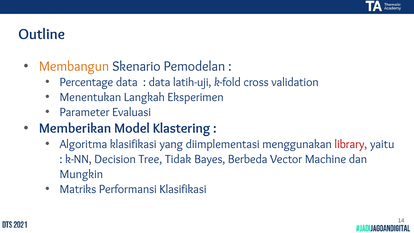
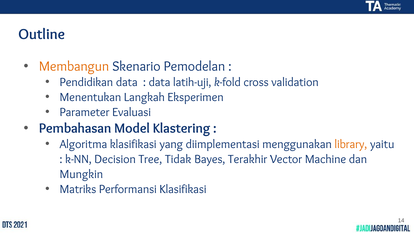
Percentage: Percentage -> Pendidikan (86, 82)
Memberikan: Memberikan -> Pembahasan (75, 128)
library colour: red -> orange (351, 144)
Berbeda: Berbeda -> Terakhir (248, 159)
